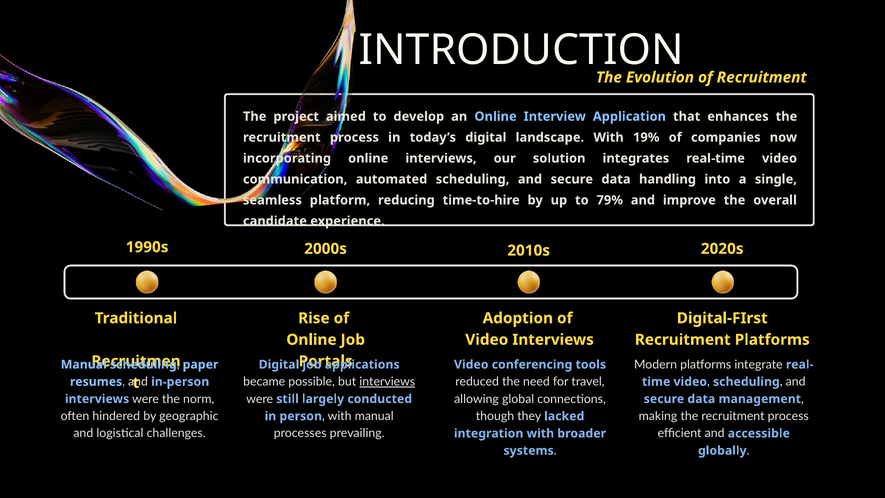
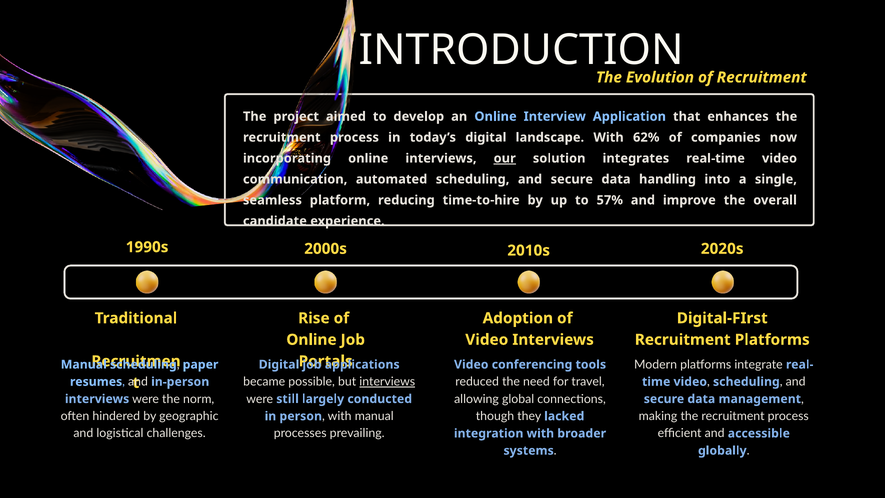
19%: 19% -> 62% (646, 137)
our underline: none -> present (505, 158)
79%: 79% -> 57% (610, 200)
